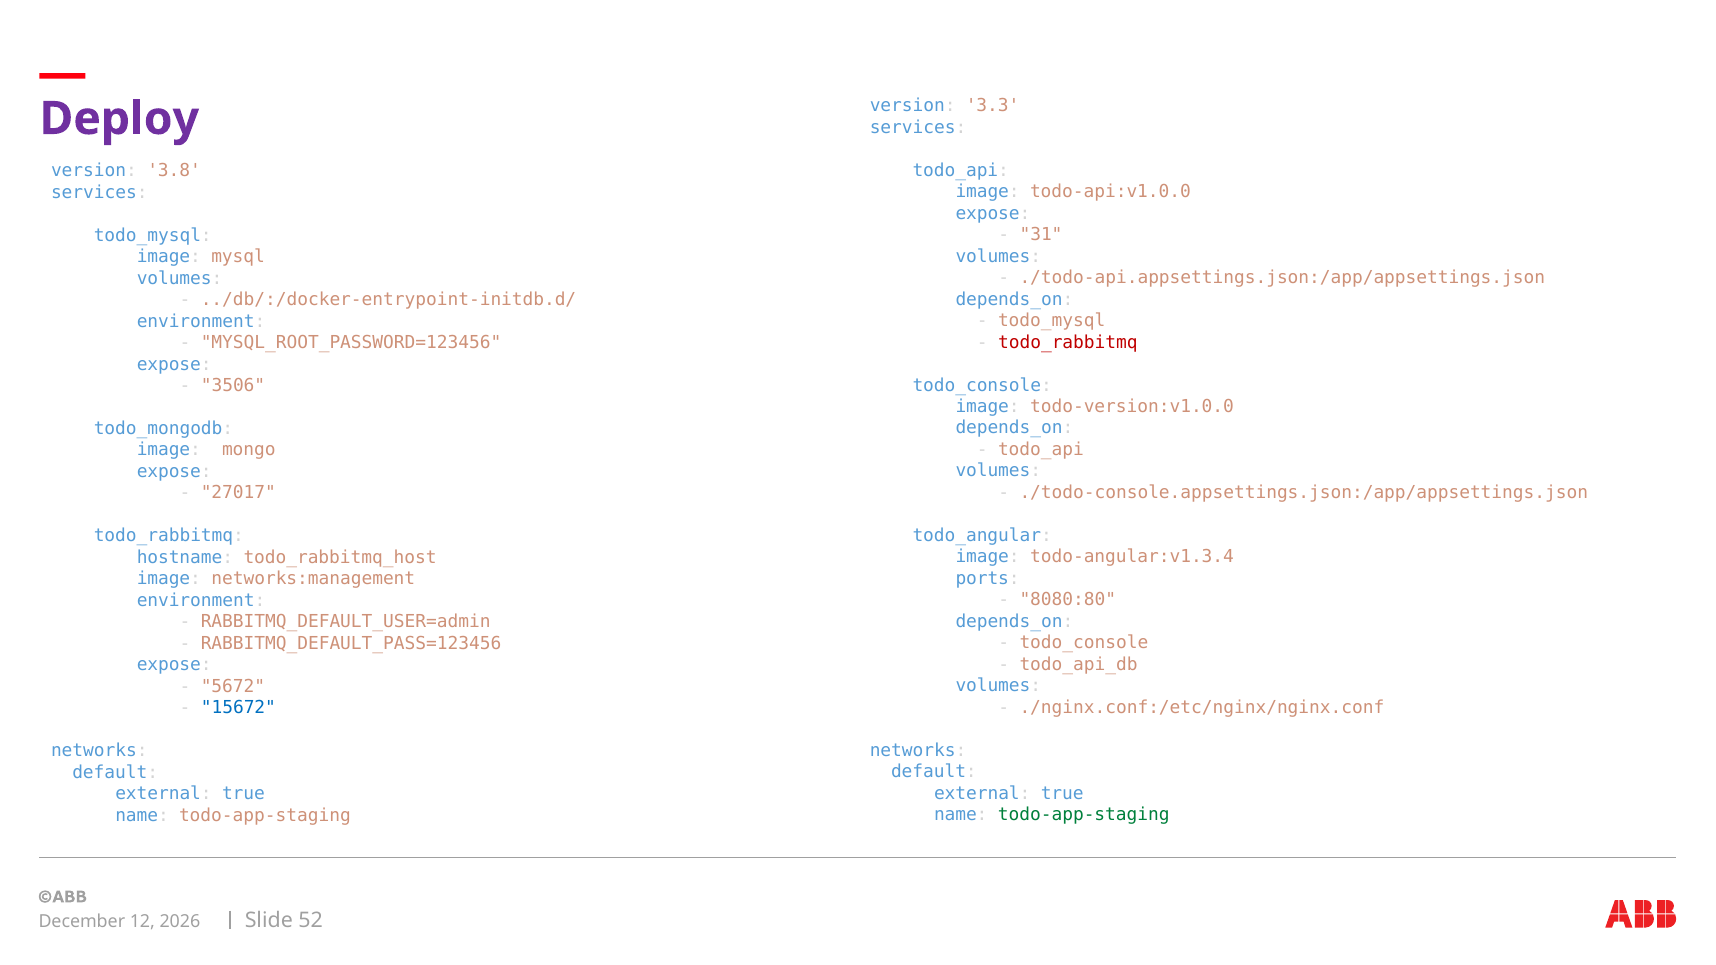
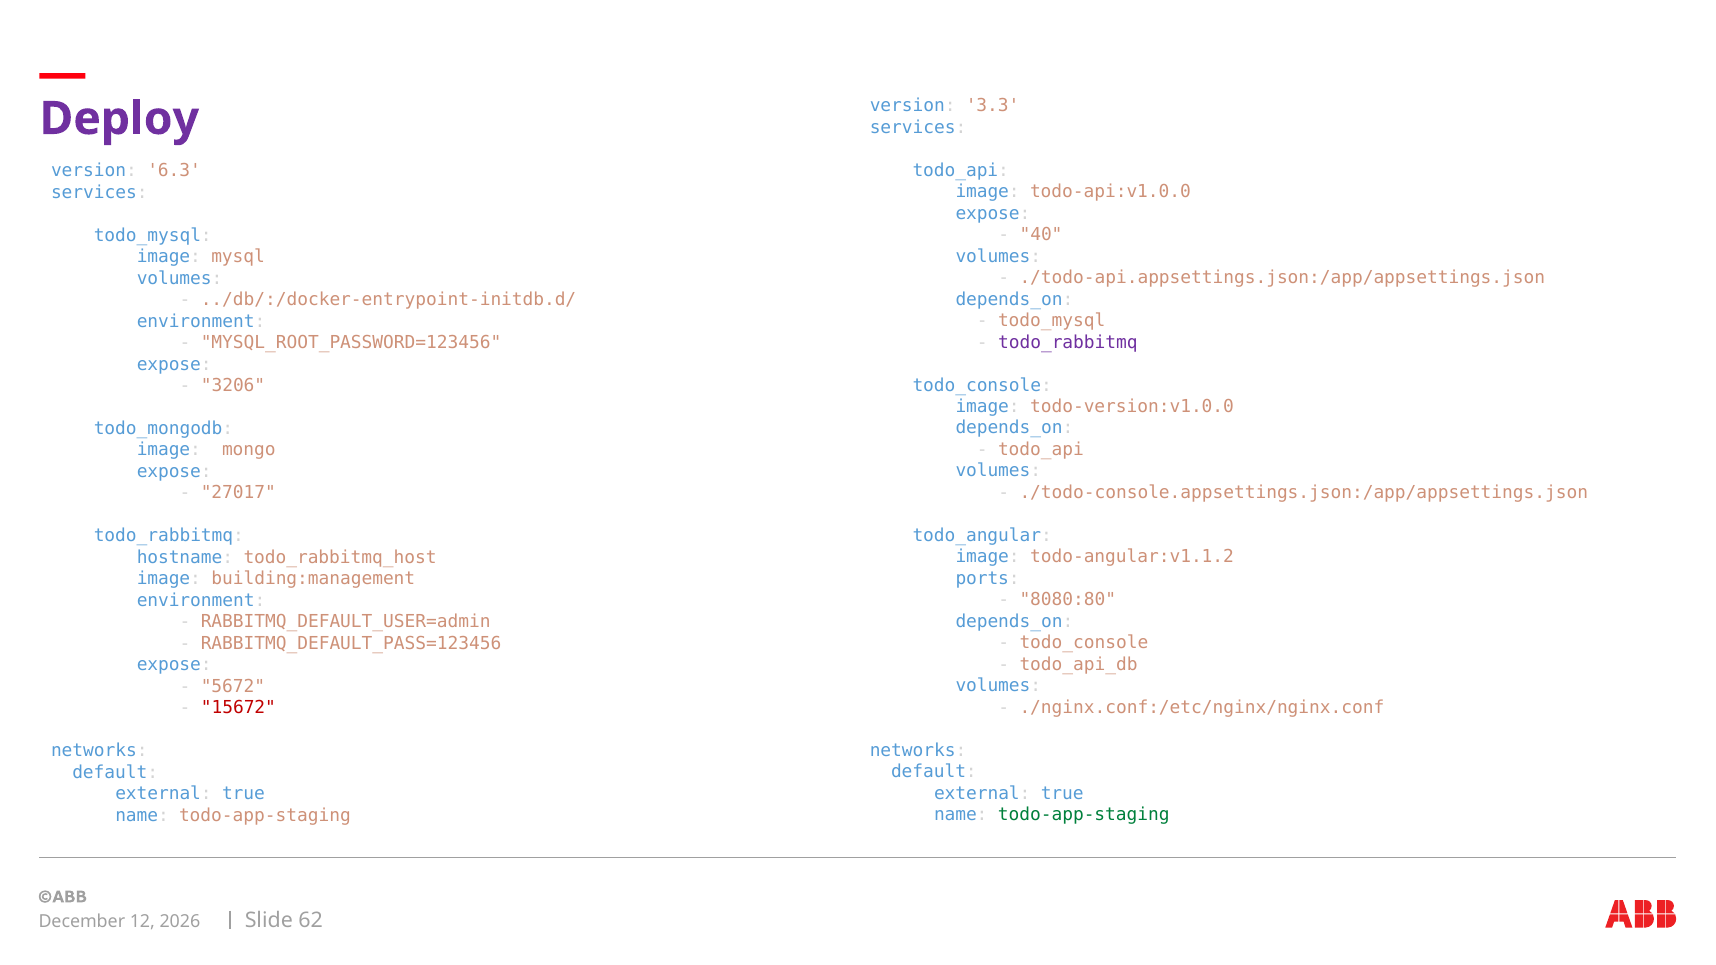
3.8: 3.8 -> 6.3 (174, 171)
31: 31 -> 40 (1041, 235)
todo_rabbitmq colour: red -> purple (1068, 342)
3506: 3506 -> 3206 (233, 386)
todo-angular:v1.3.4: todo-angular:v1.3.4 -> todo-angular:v1.1.2 (1132, 557)
networks:management: networks:management -> building:management (313, 579)
15672 colour: blue -> red (238, 708)
52: 52 -> 62 (311, 920)
